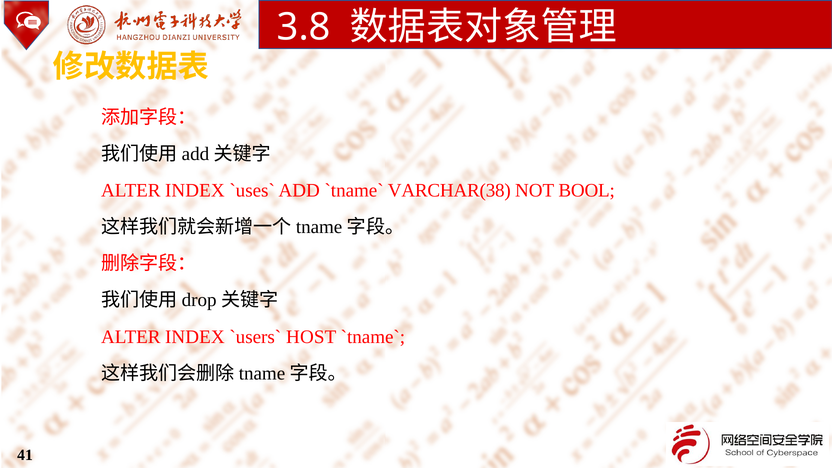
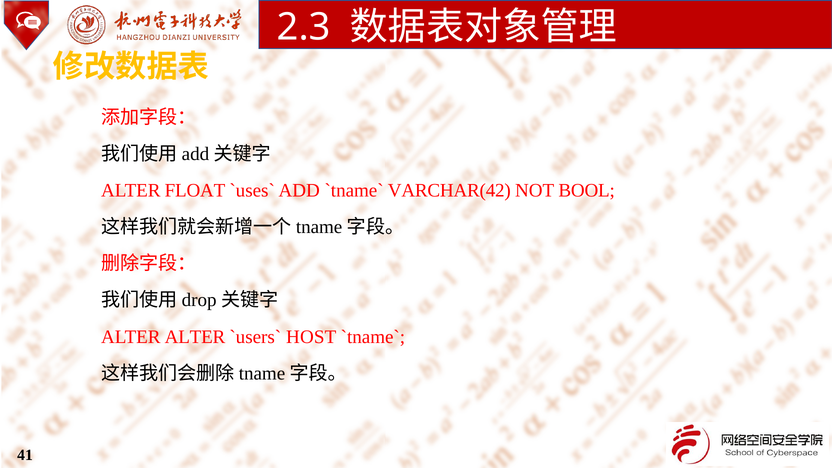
3.8: 3.8 -> 2.3 (304, 27)
INDEX: INDEX -> FLOAT (195, 190)
VARCHAR(38: VARCHAR(38 -> VARCHAR(42 (449, 190)
INDEX: INDEX -> ALTER (195, 337)
